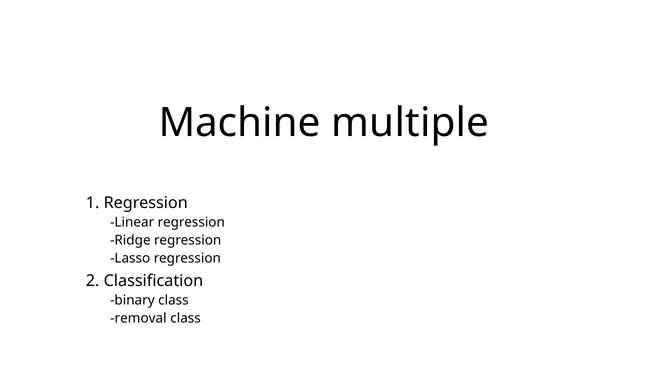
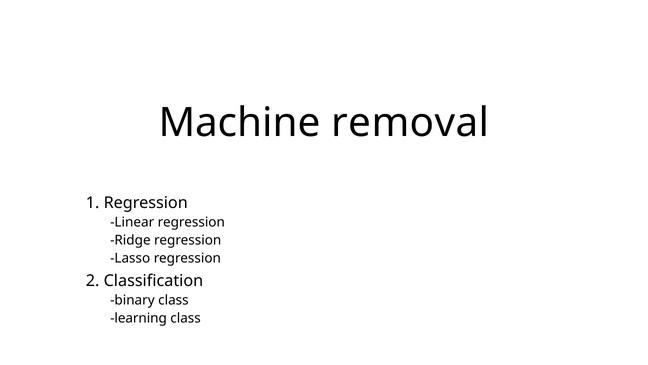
multiple: multiple -> removal (410, 123)
removal: removal -> learning (138, 318)
